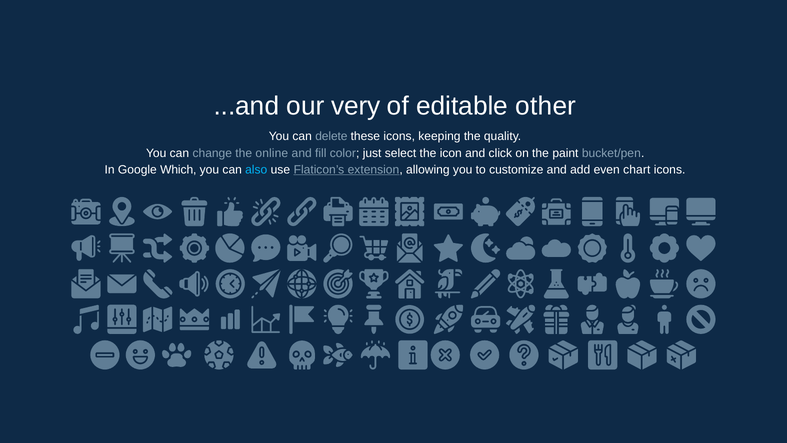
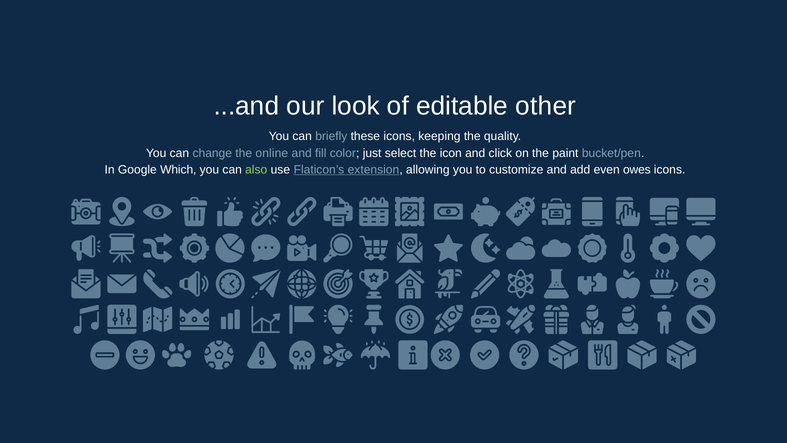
very: very -> look (356, 106)
delete: delete -> briefly (331, 136)
also colour: light blue -> light green (256, 170)
chart: chart -> owes (637, 170)
